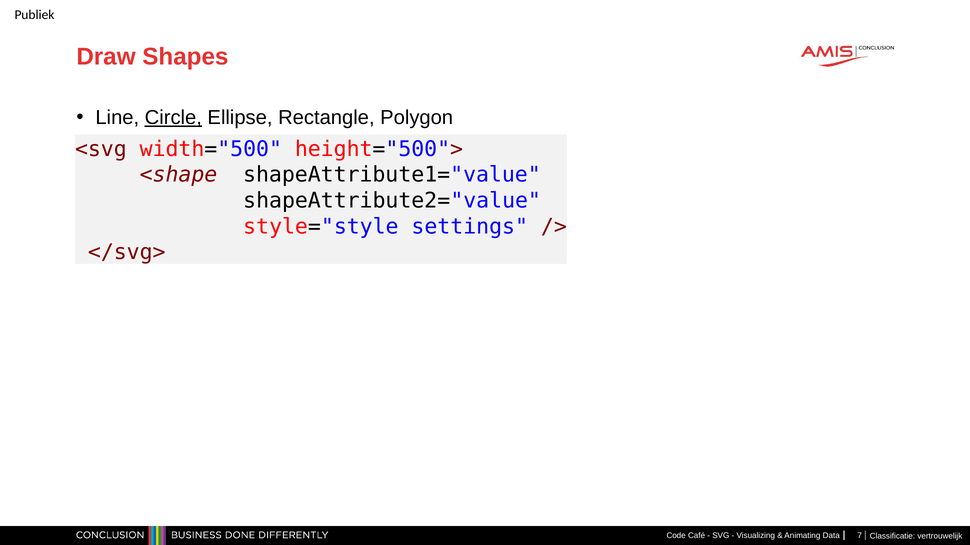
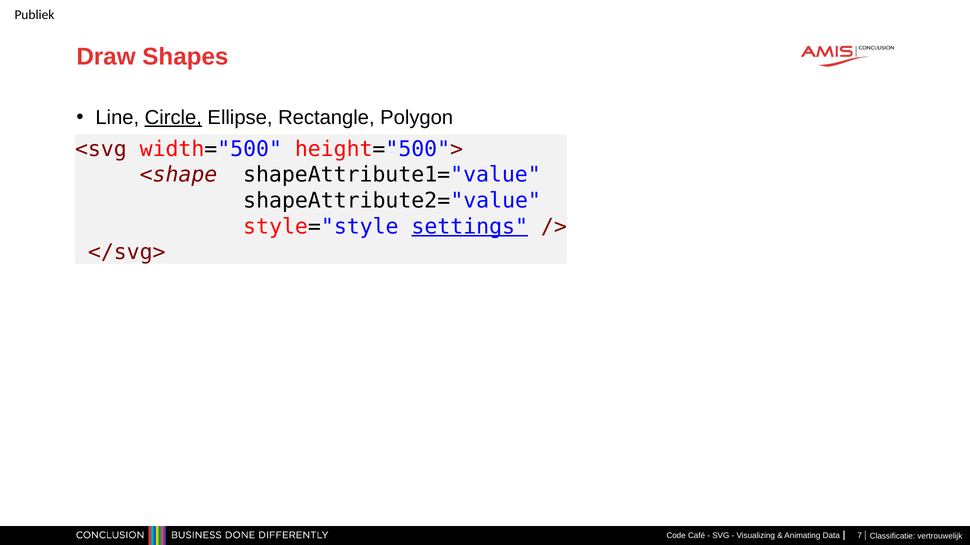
settings underline: none -> present (470, 227)
